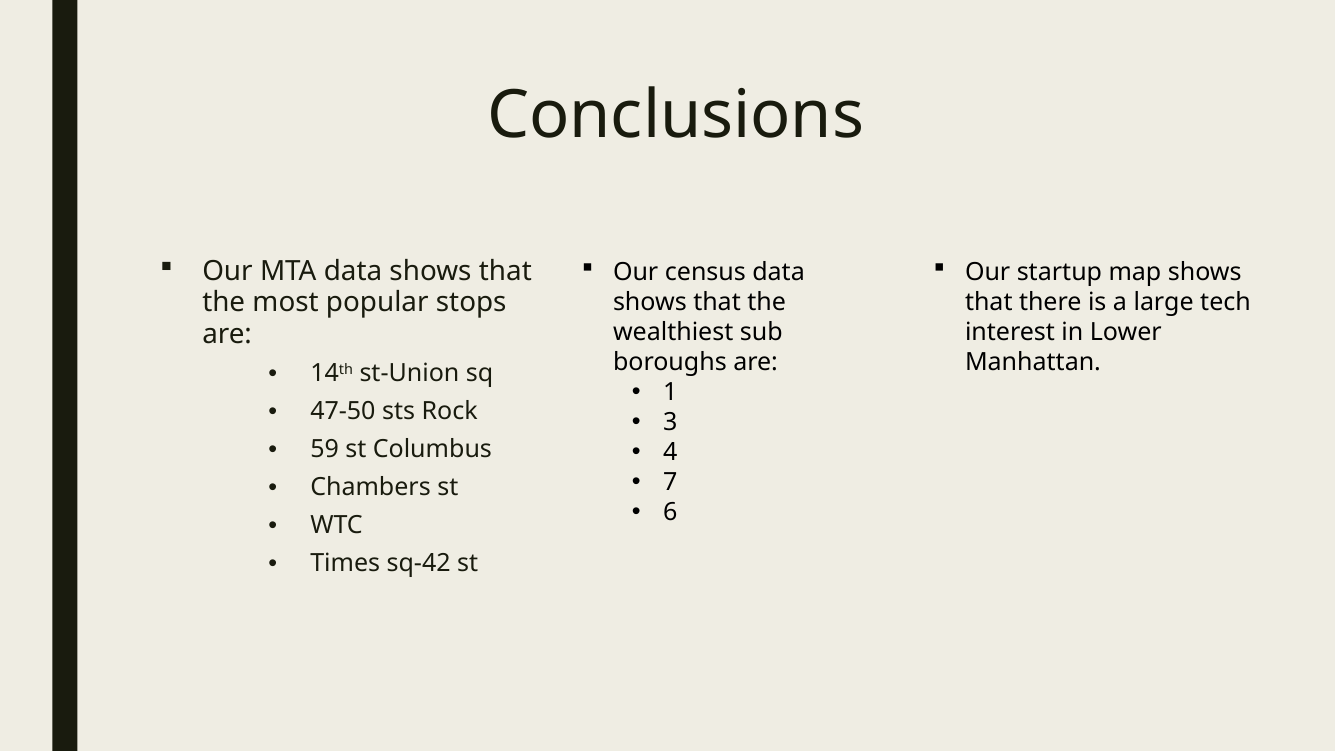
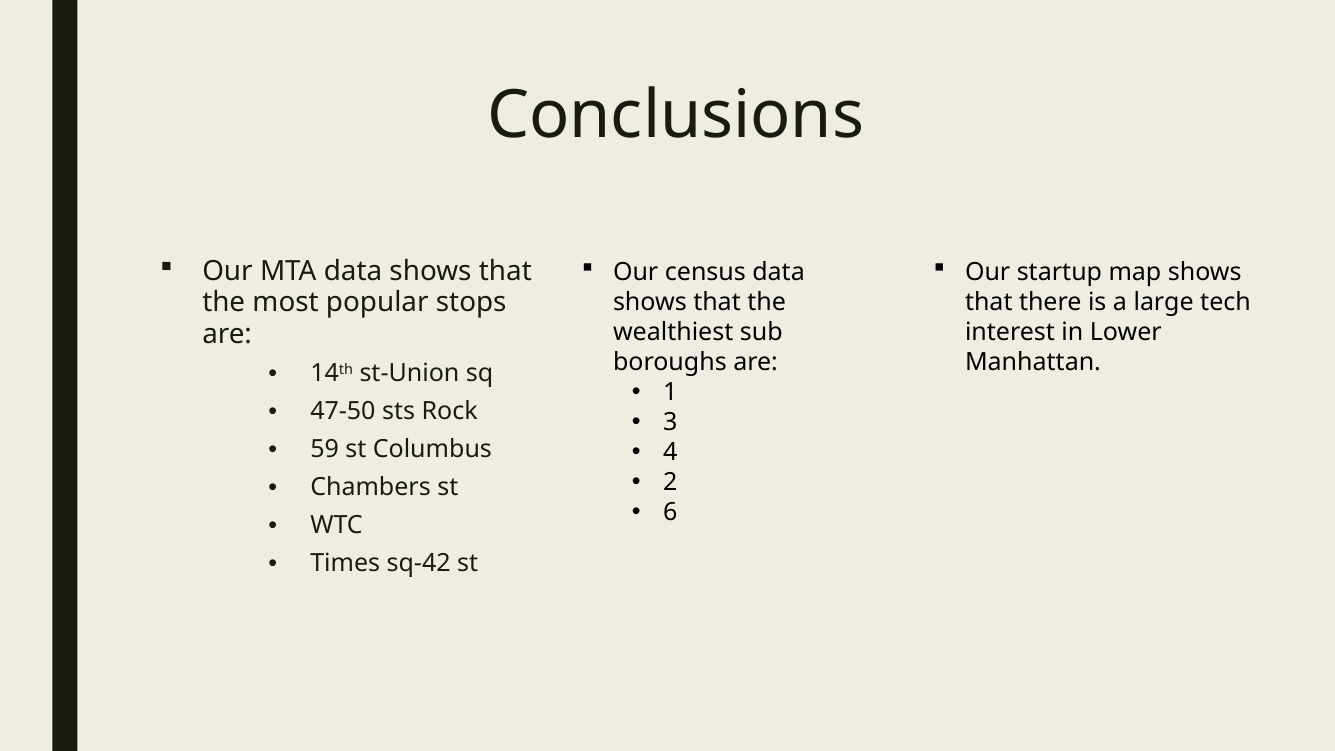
7: 7 -> 2 (670, 482)
